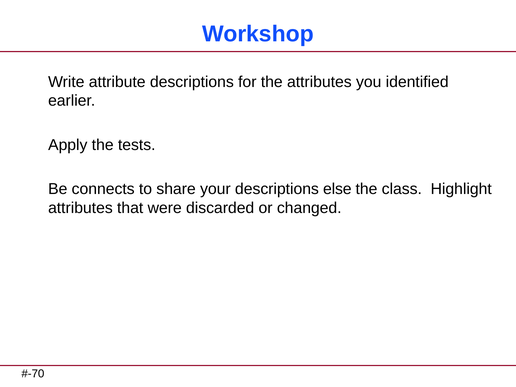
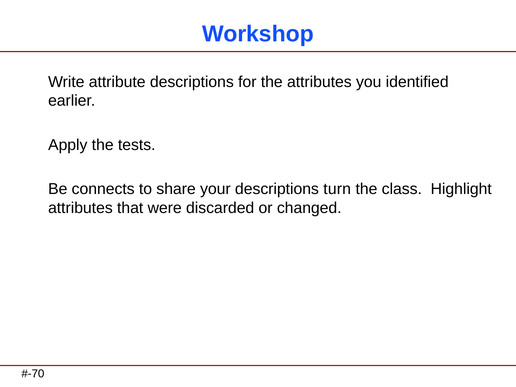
else: else -> turn (337, 189)
